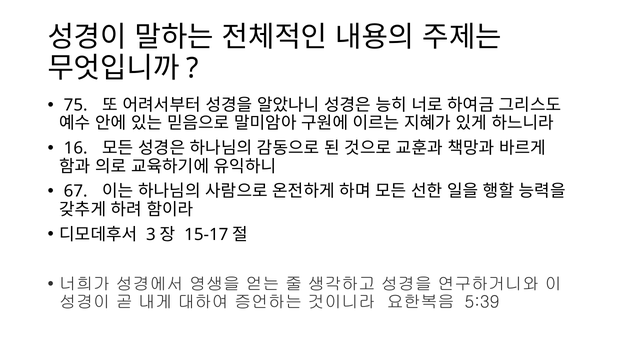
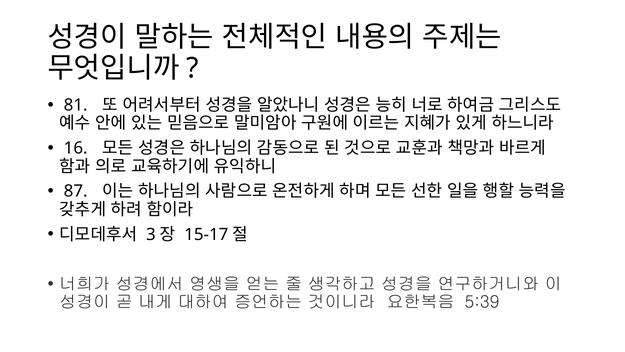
75: 75 -> 81 (76, 105)
67: 67 -> 87 (76, 191)
